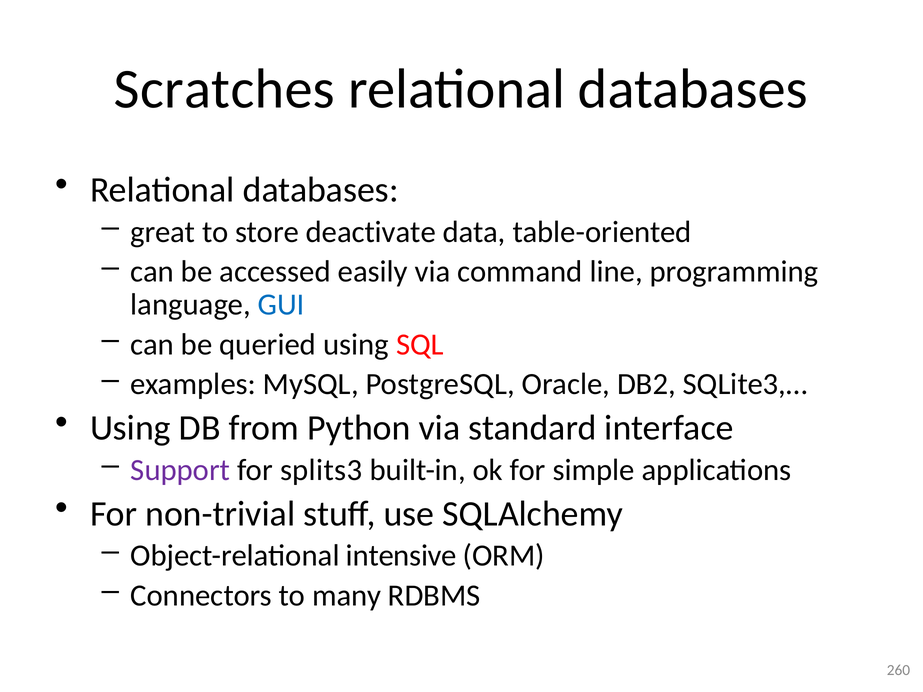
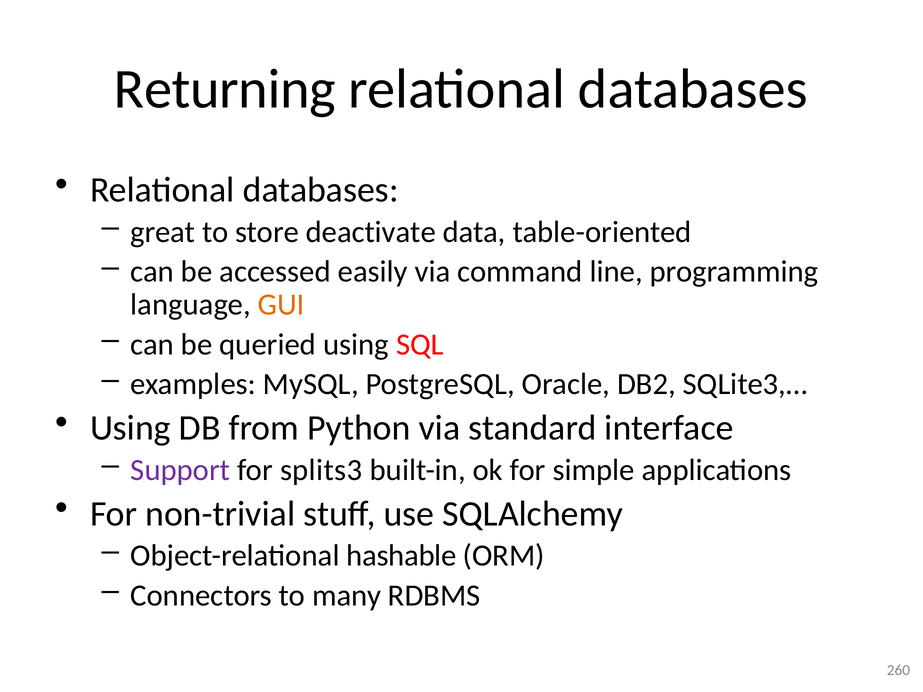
Scratches: Scratches -> Returning (225, 89)
GUI colour: blue -> orange (281, 305)
intensive: intensive -> hashable (401, 556)
